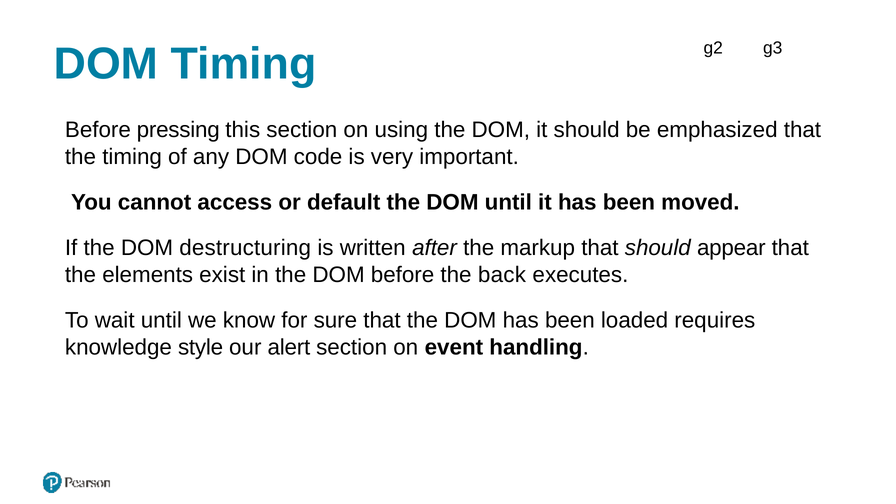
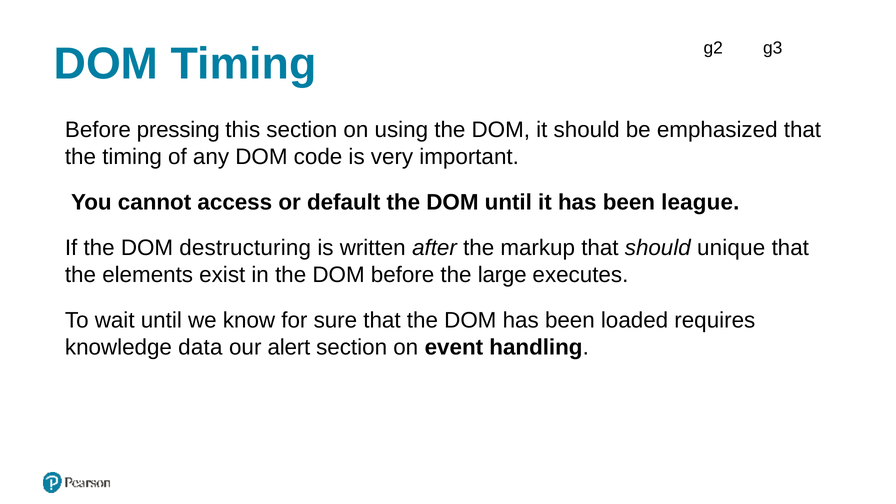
moved: moved -> league (700, 202)
appear: appear -> unique (731, 248)
back: back -> large (502, 275)
style: style -> data (200, 347)
